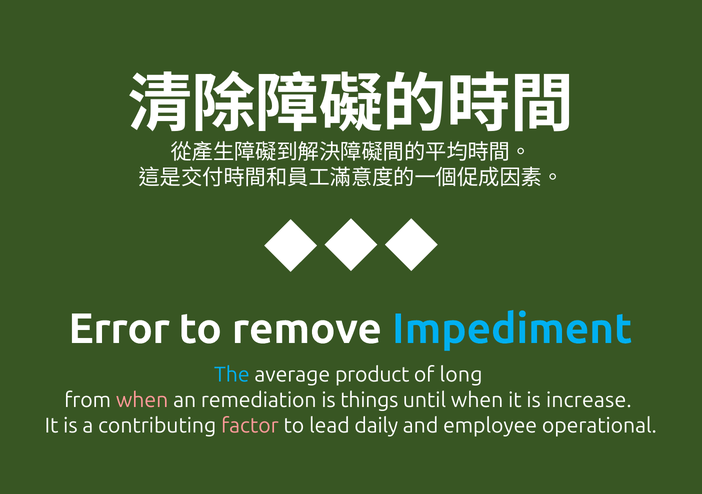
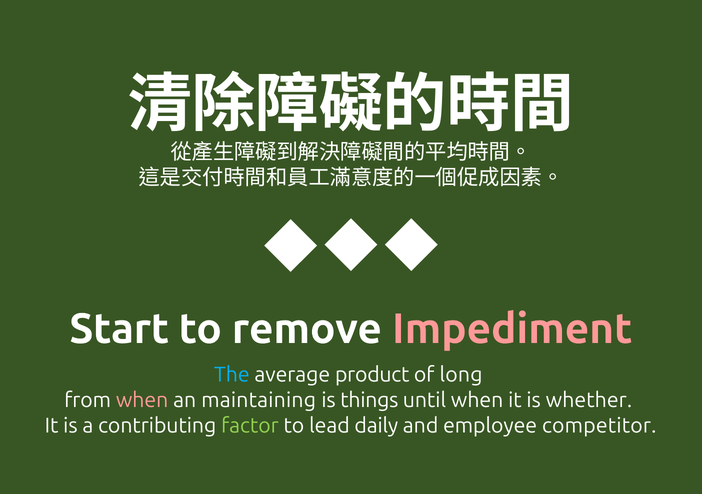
Error: Error -> Start (119, 329)
Impediment colour: light blue -> pink (512, 329)
remediation: remediation -> maintaining (259, 401)
increase: increase -> whether (589, 401)
factor colour: pink -> light green (250, 426)
operational: operational -> competitor (599, 426)
